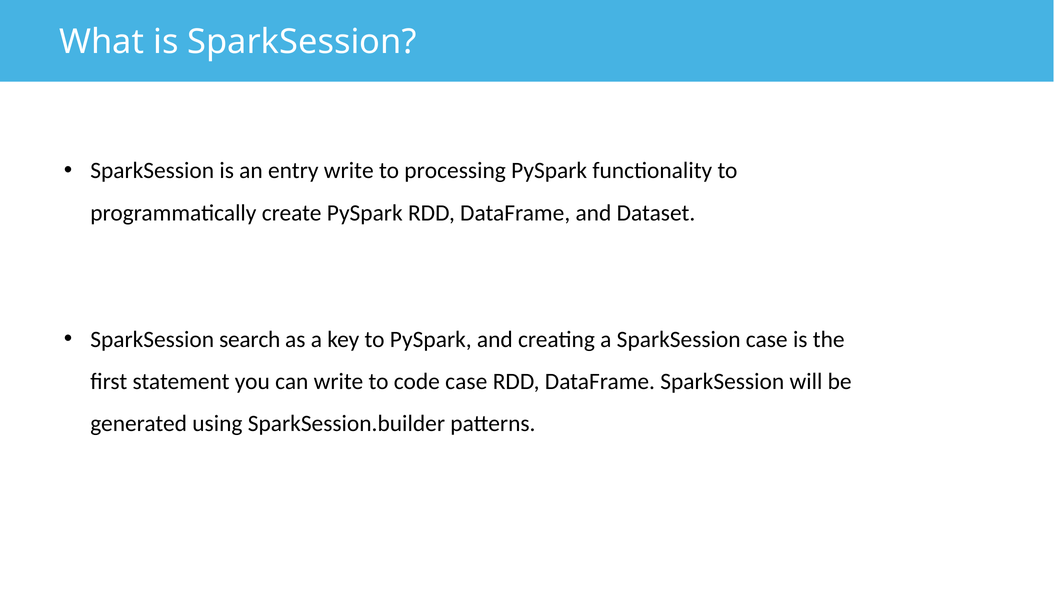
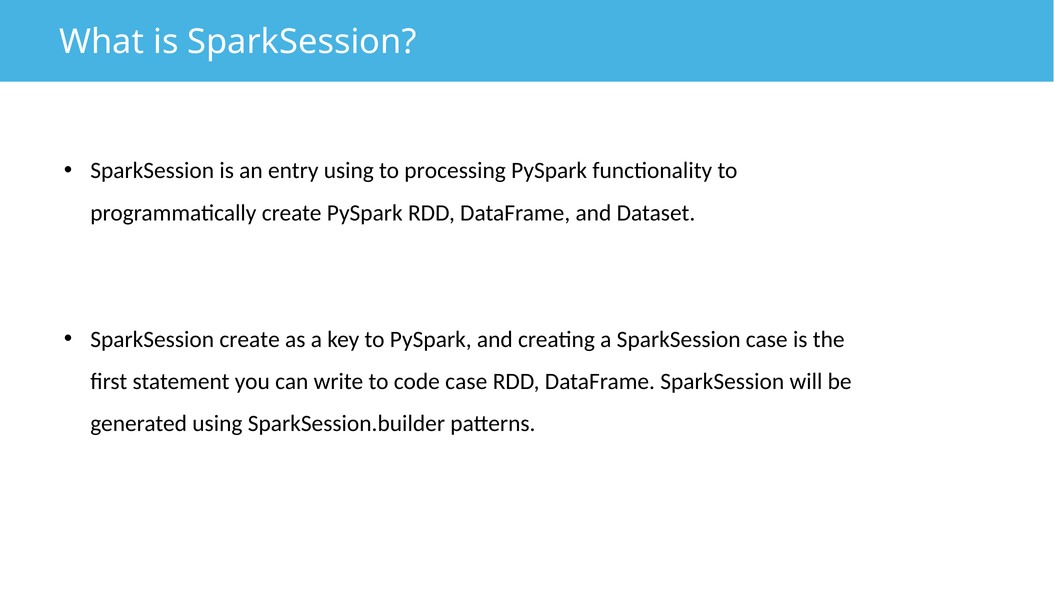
entry write: write -> using (349, 171)
SparkSession search: search -> create (250, 339)
